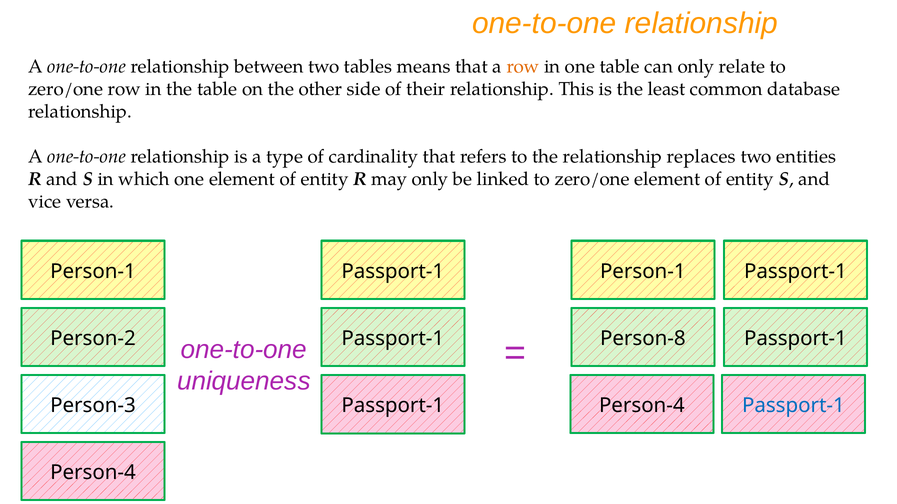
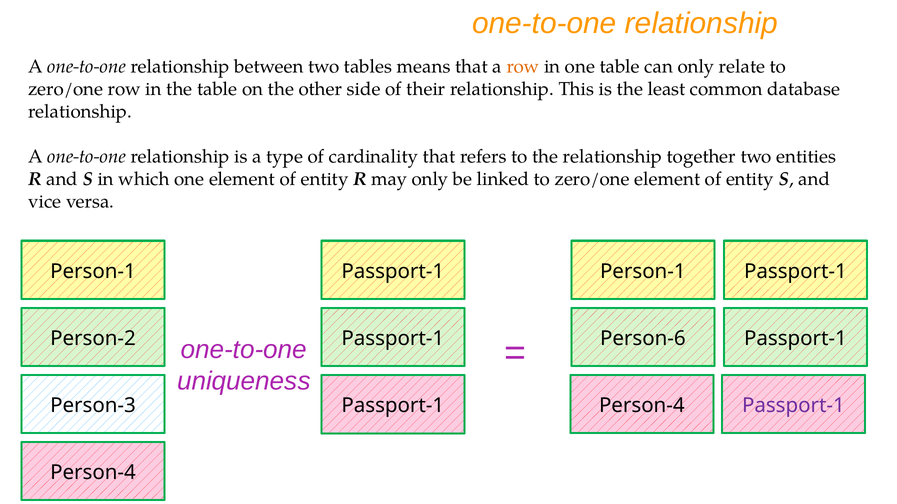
replaces: replaces -> together (701, 157)
Person-8: Person-8 -> Person-6 (643, 339)
Passport-1 colour: blue -> purple (793, 406)
